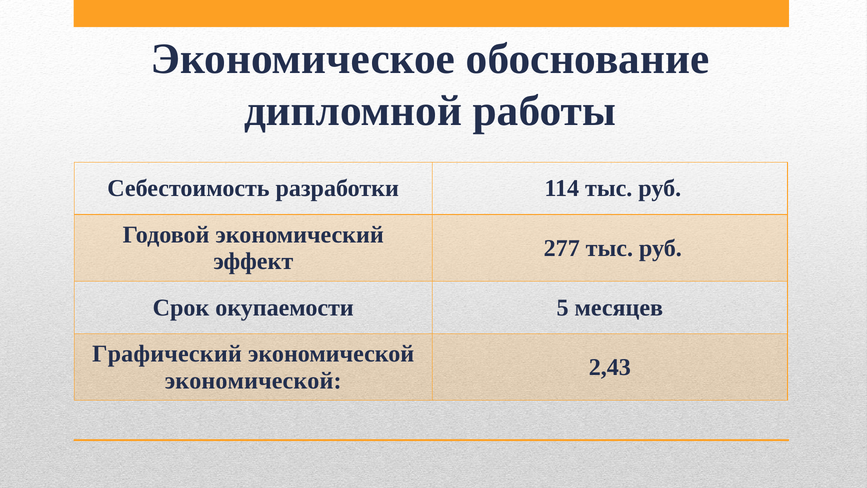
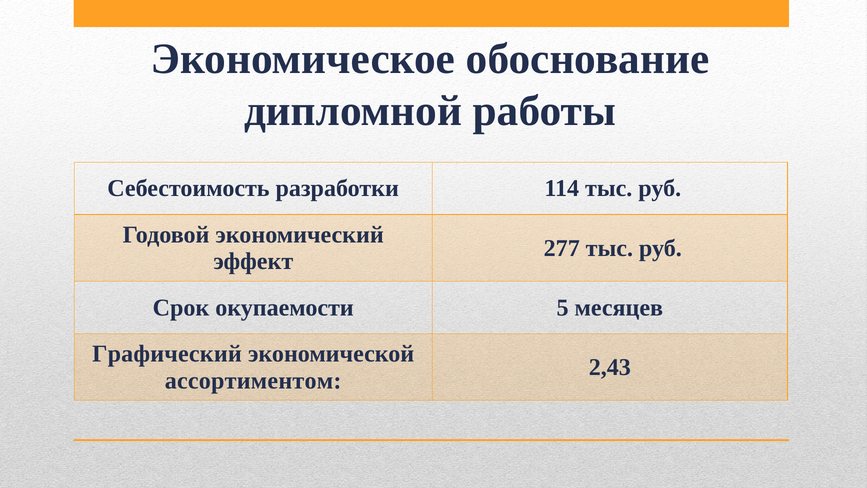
экономической: экономической -> ассортиментом (253, 380)
